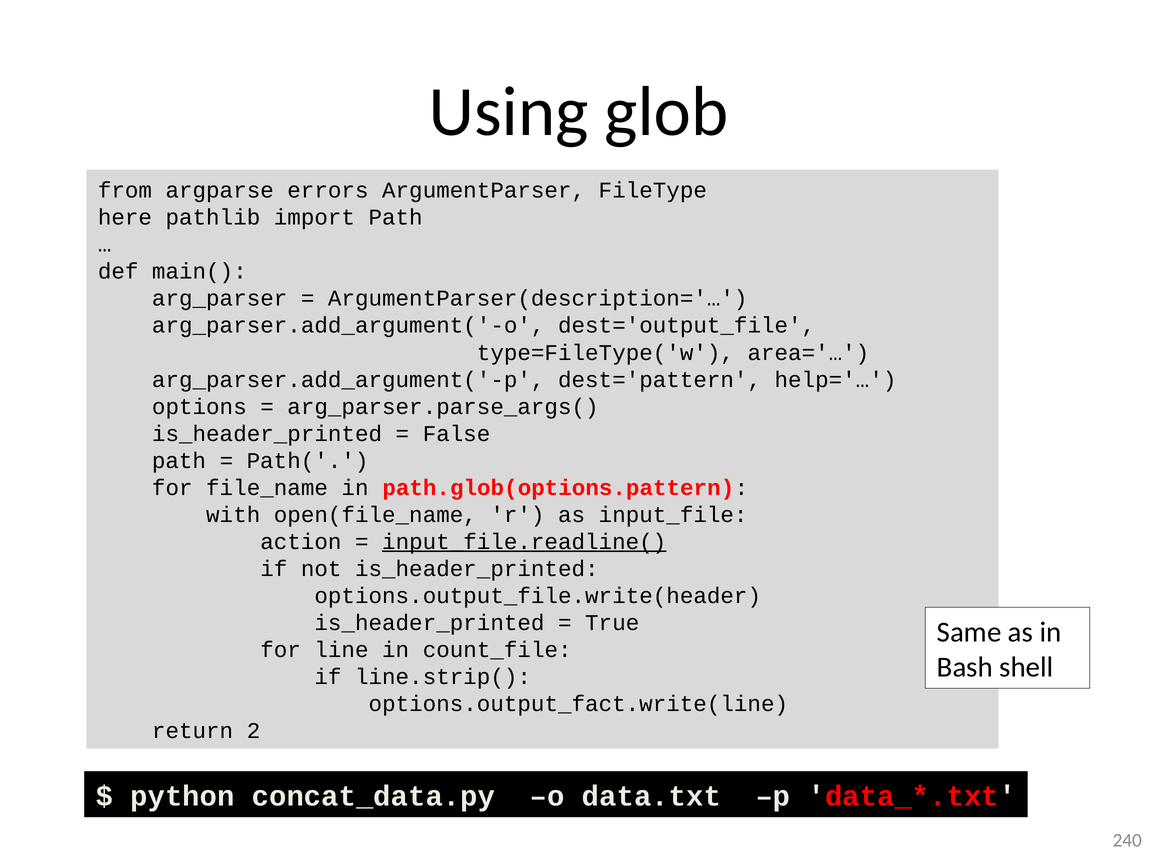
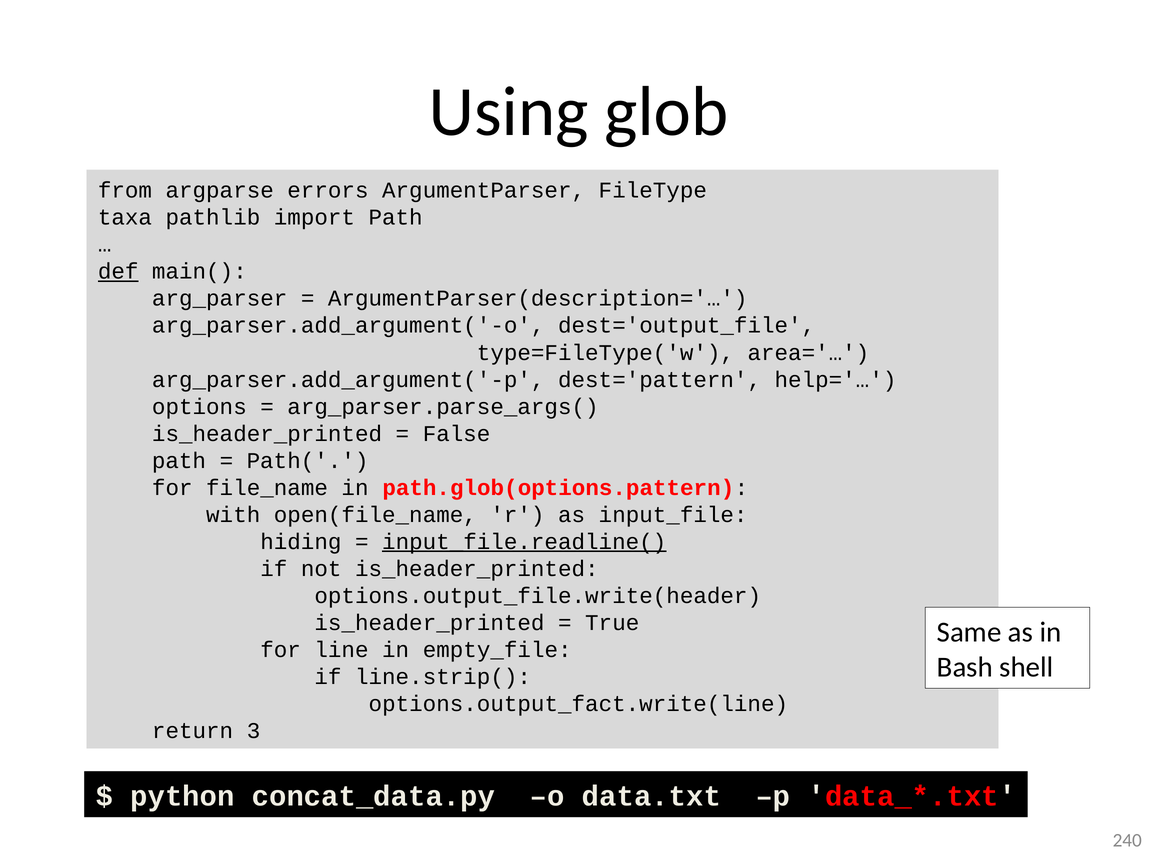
here: here -> taxa (125, 218)
def underline: none -> present (118, 272)
action: action -> hiding (301, 542)
count_file: count_file -> empty_file (497, 650)
2: 2 -> 3 (254, 731)
